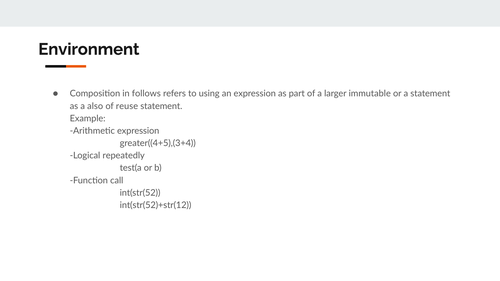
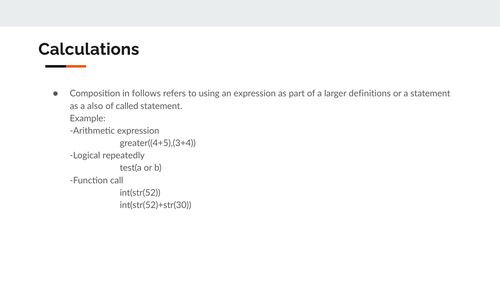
Environment: Environment -> Calculations (89, 49)
immutable: immutable -> definitions (370, 94)
reuse: reuse -> called (127, 106)
int(str(52)+str(12: int(str(52)+str(12 -> int(str(52)+str(30 (156, 205)
